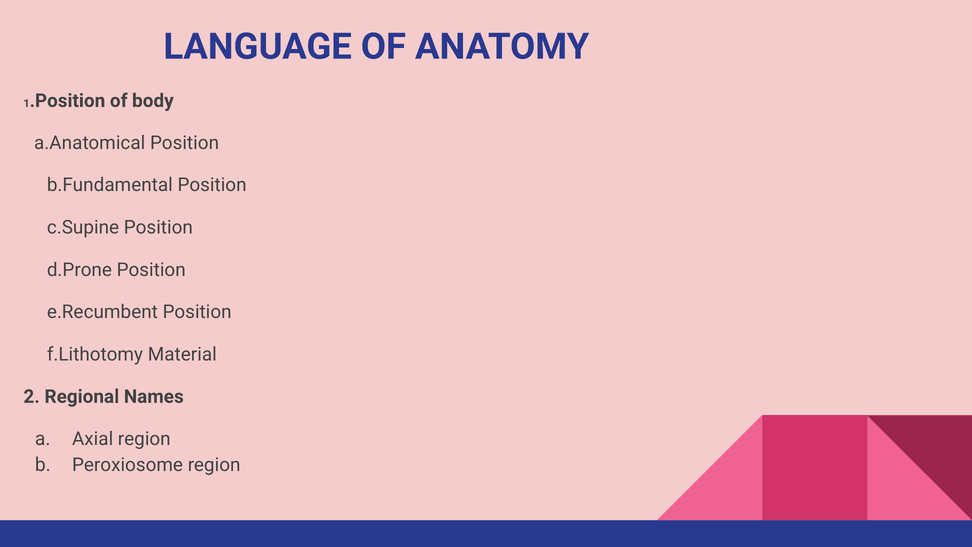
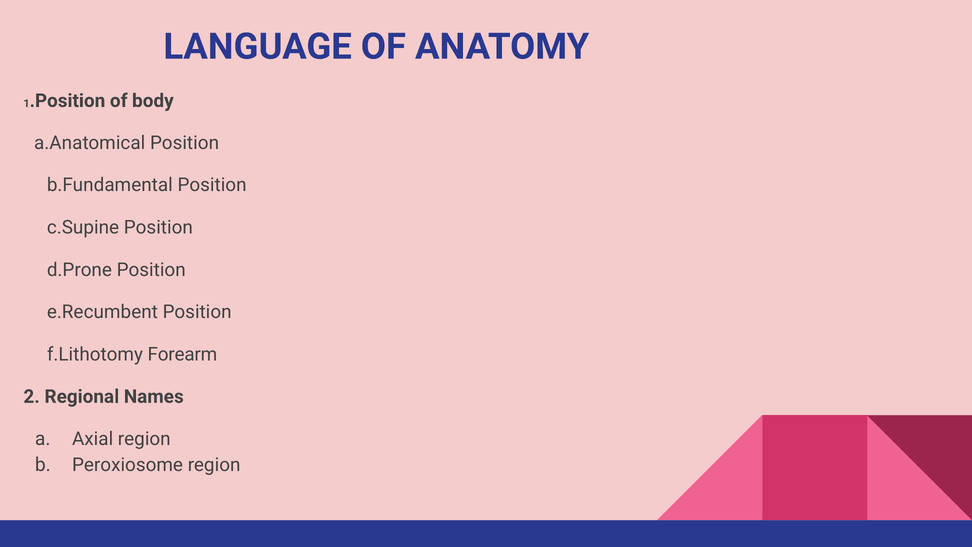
Material: Material -> Forearm (182, 354)
